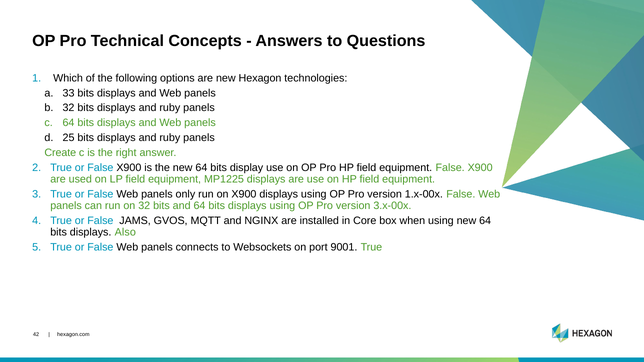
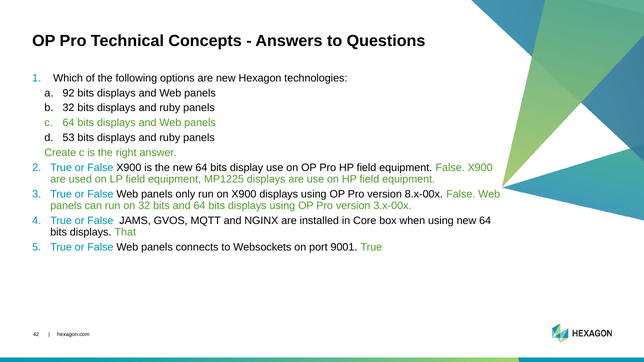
33: 33 -> 92 (69, 93)
25: 25 -> 53 (69, 138)
1.x-00x: 1.x-00x -> 8.x-00x (424, 194)
Also: Also -> That (125, 232)
